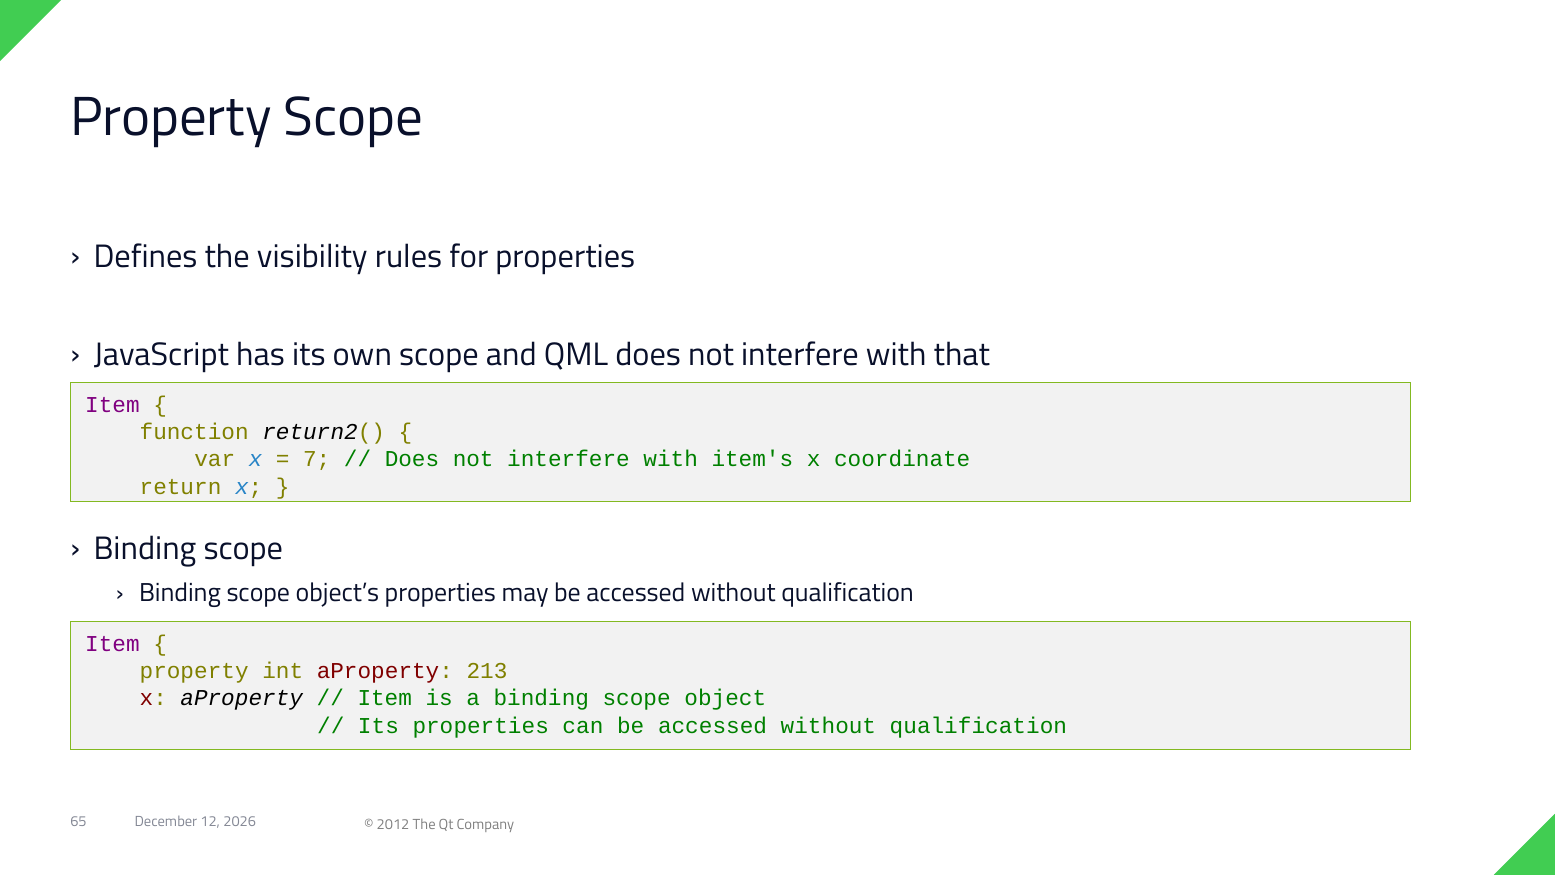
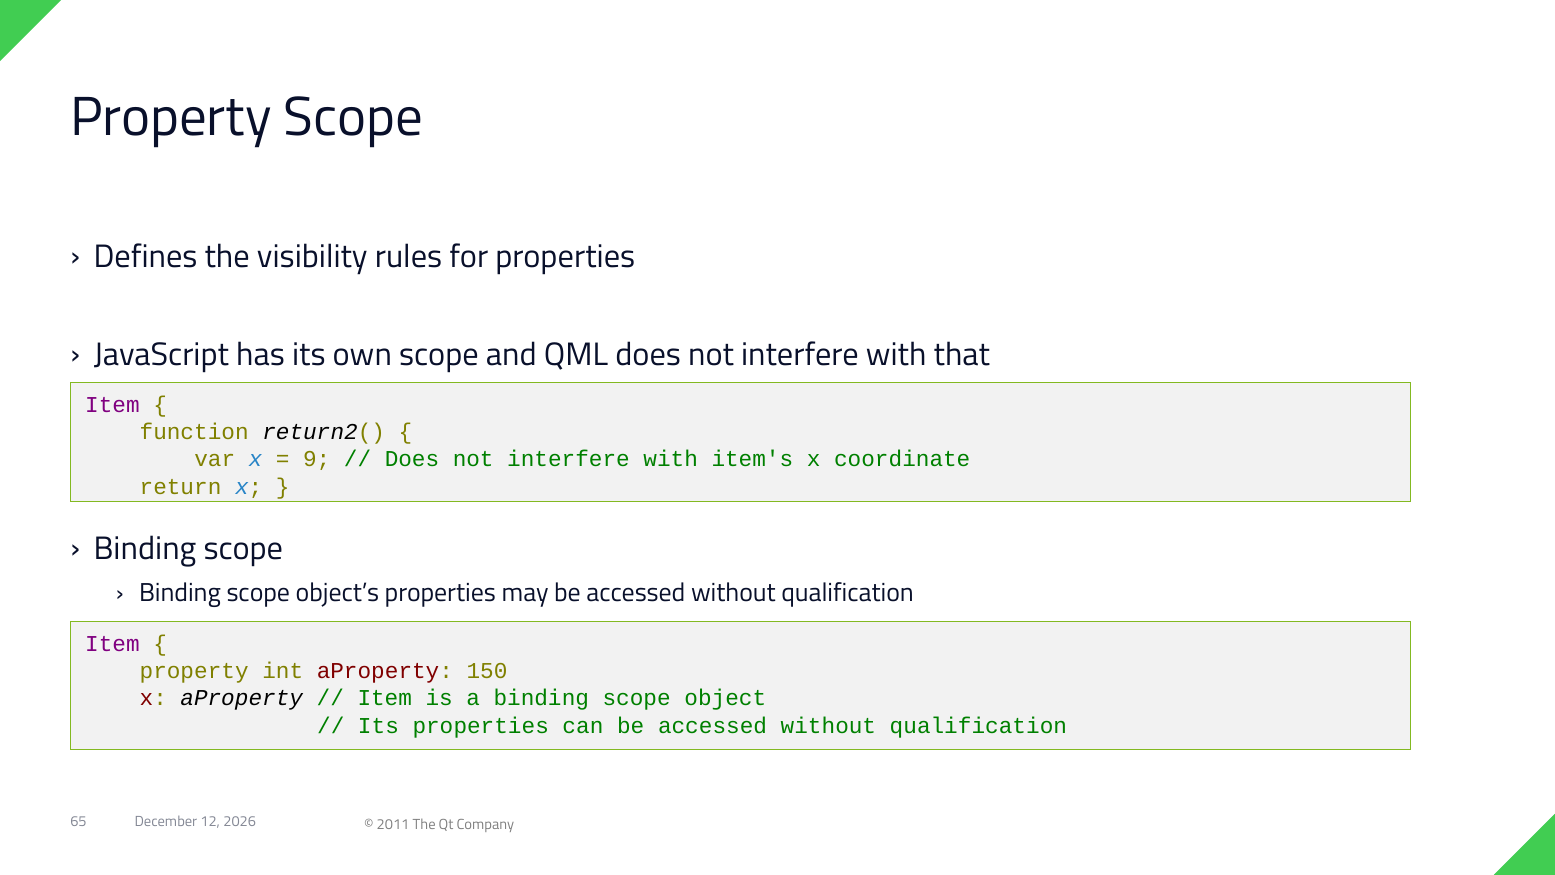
7: 7 -> 9 (317, 459)
213: 213 -> 150 (487, 671)
2012: 2012 -> 2011 (393, 824)
